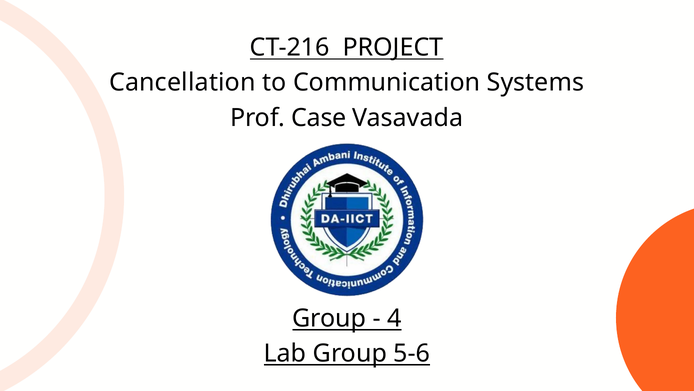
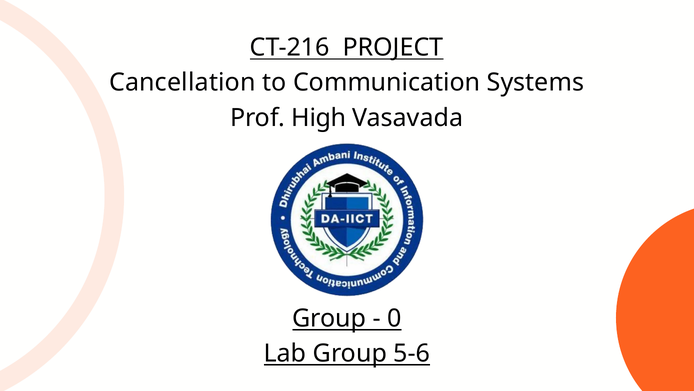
Case: Case -> High (319, 118)
4: 4 -> 0 (394, 318)
